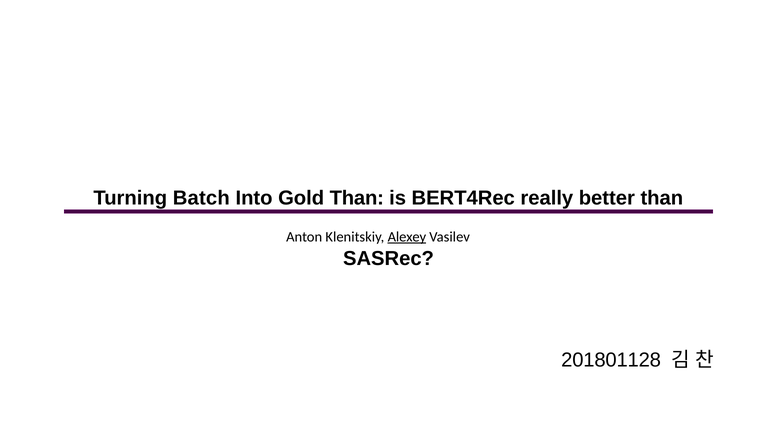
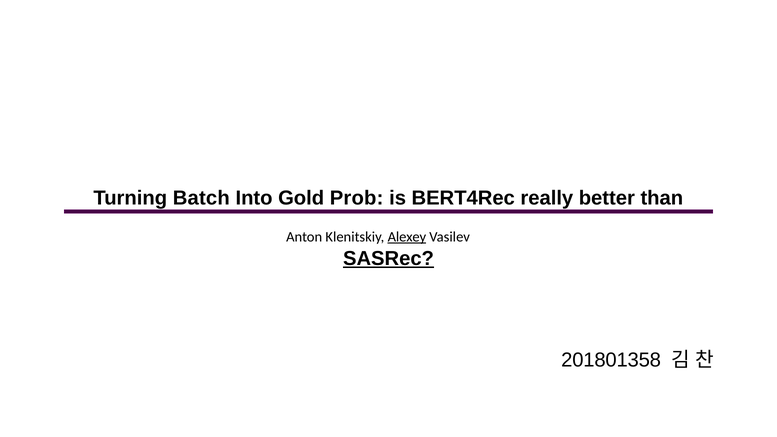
Gold Than: Than -> Prob (357, 198)
SASRec underline: none -> present (389, 259)
201801128: 201801128 -> 201801358 (611, 360)
